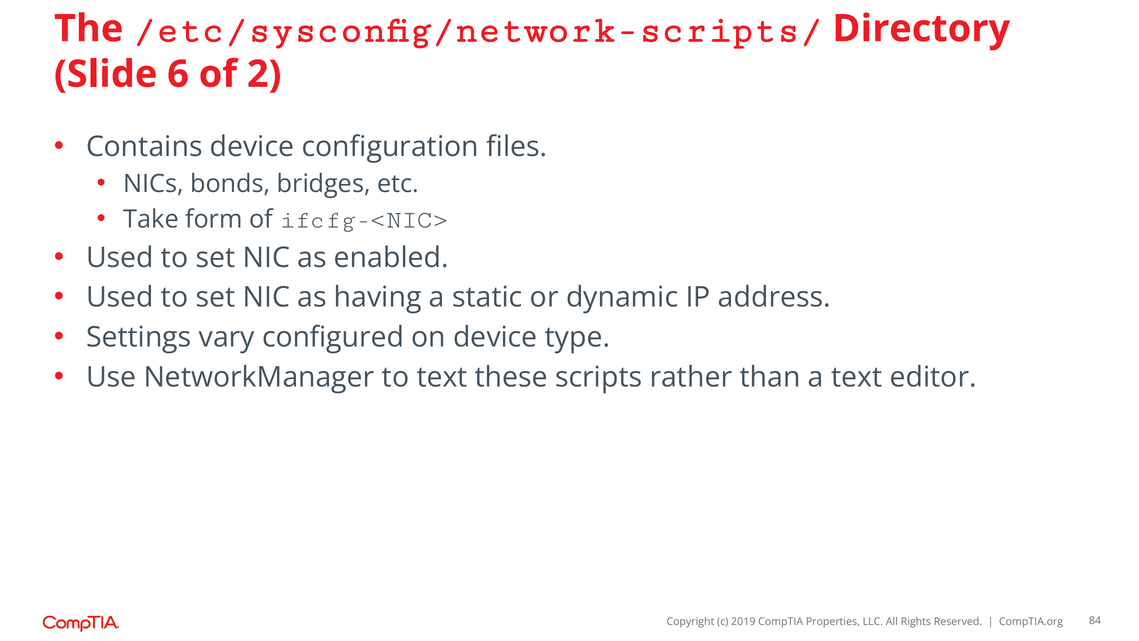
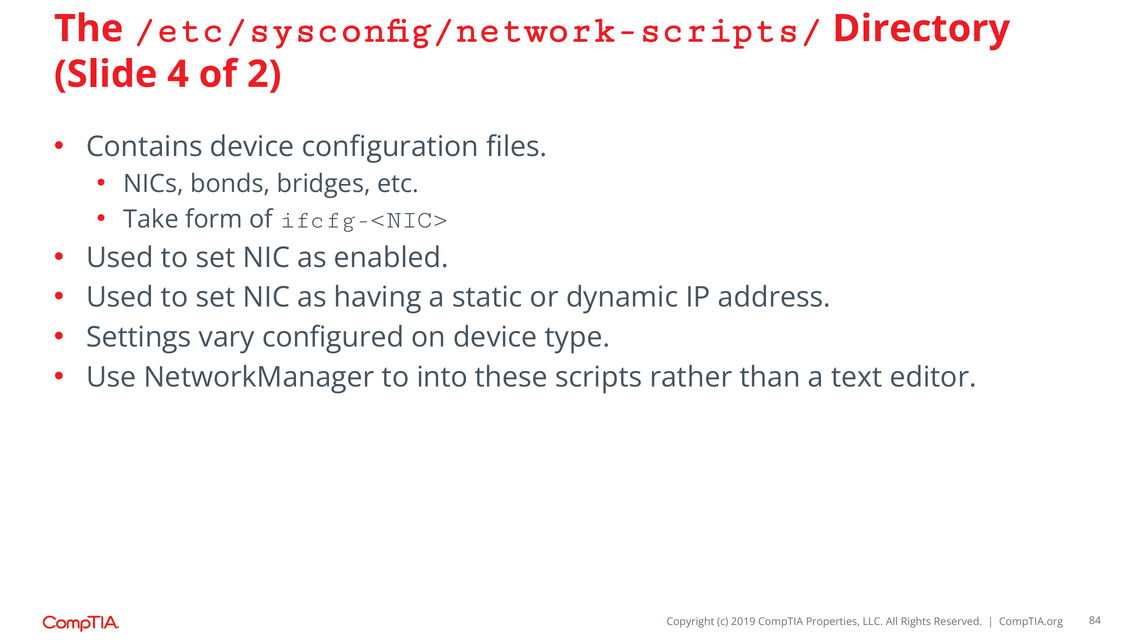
6: 6 -> 4 (178, 74)
to text: text -> into (442, 377)
